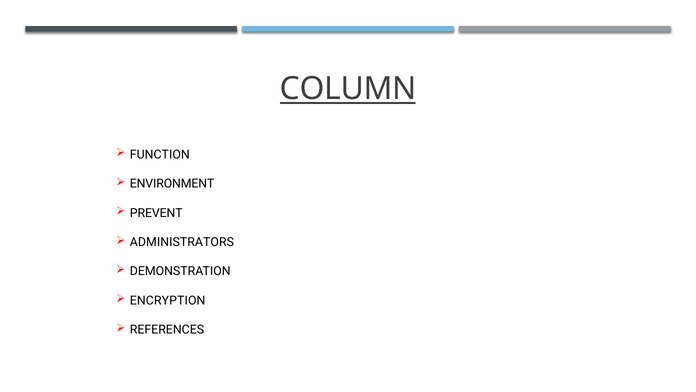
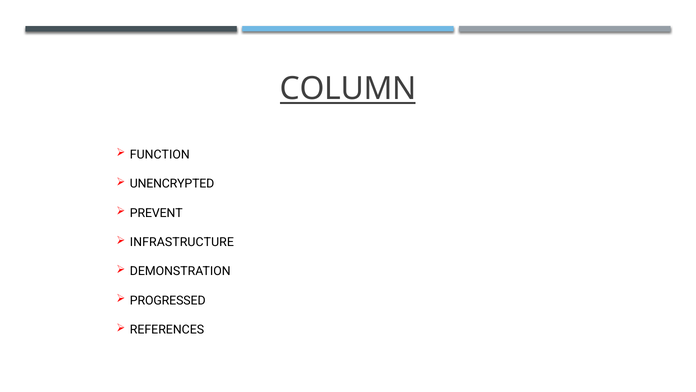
ENVIRONMENT: ENVIRONMENT -> UNENCRYPTED (172, 184)
ADMINISTRATORS: ADMINISTRATORS -> INFRASTRUCTURE (182, 242)
ENCRYPTION: ENCRYPTION -> PROGRESSED (168, 300)
